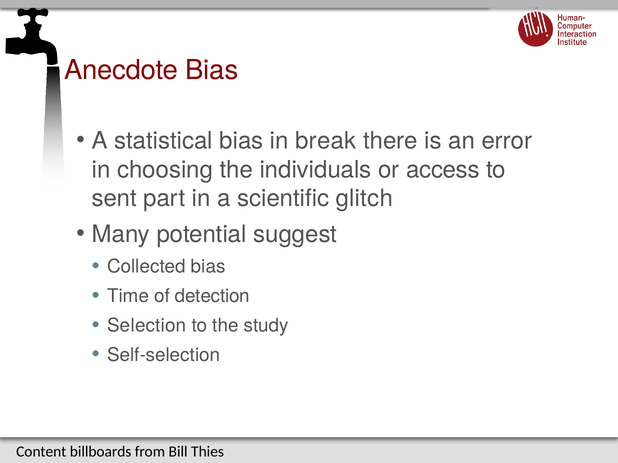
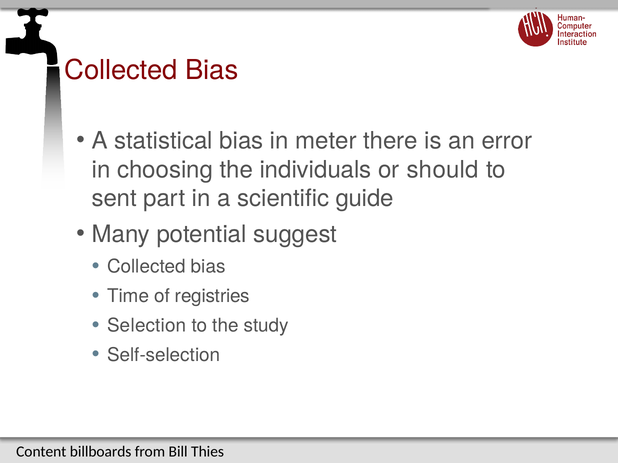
Anecdote: Anecdote -> Collected (121, 70)
break: break -> meter (326, 141)
access: access -> should (443, 170)
glitch: glitch -> guide (365, 199)
detection: detection -> registries (212, 296)
